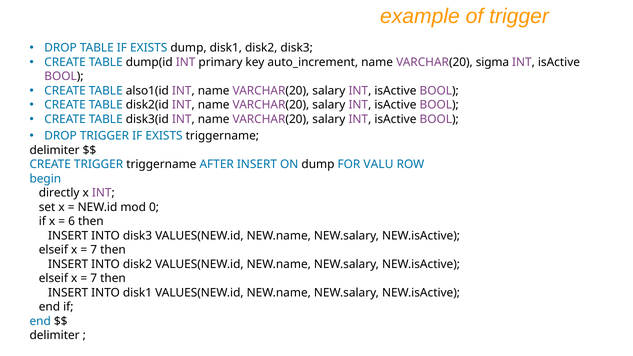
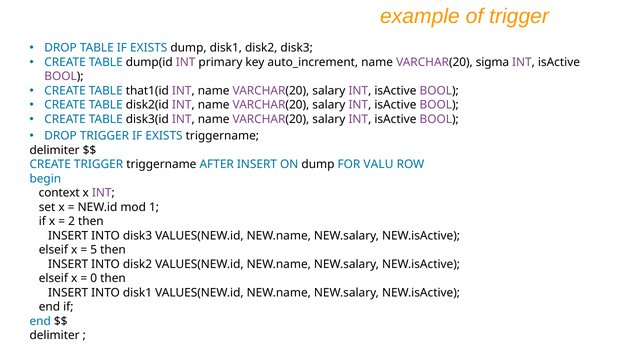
also1(id: also1(id -> that1(id (147, 91)
directly: directly -> context (59, 193)
0: 0 -> 1 (154, 207)
6: 6 -> 2 (72, 221)
7: 7 -> 5 (94, 250)
7: 7 -> 0 (94, 278)
